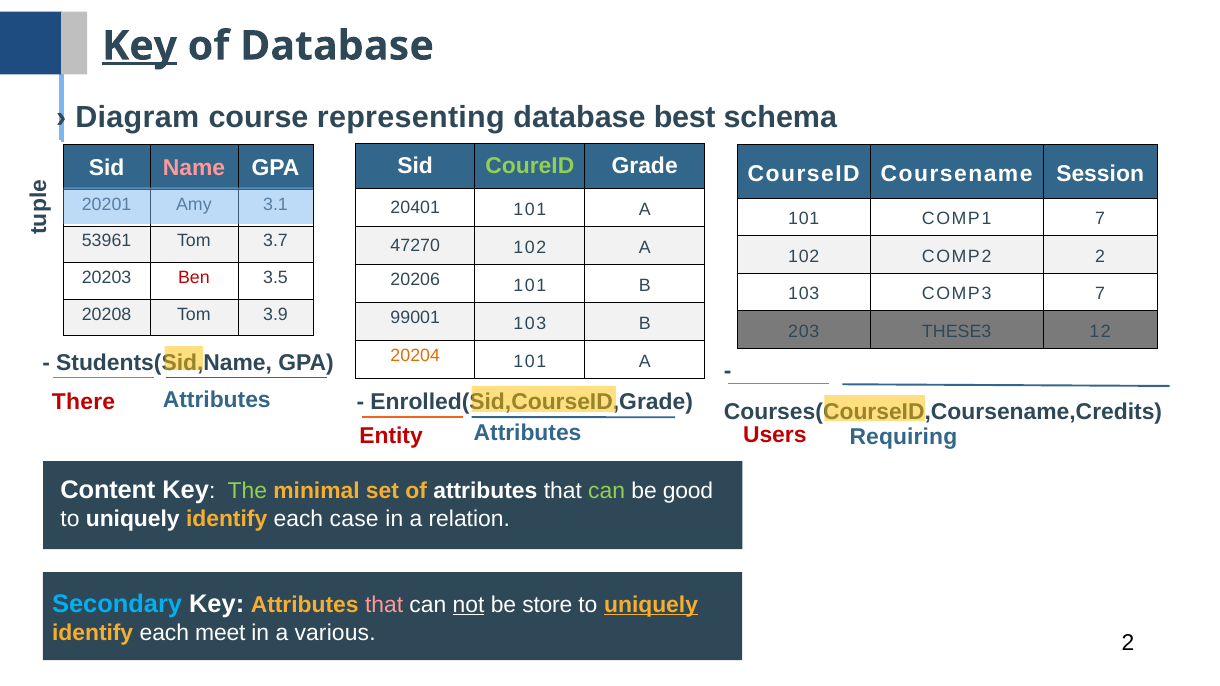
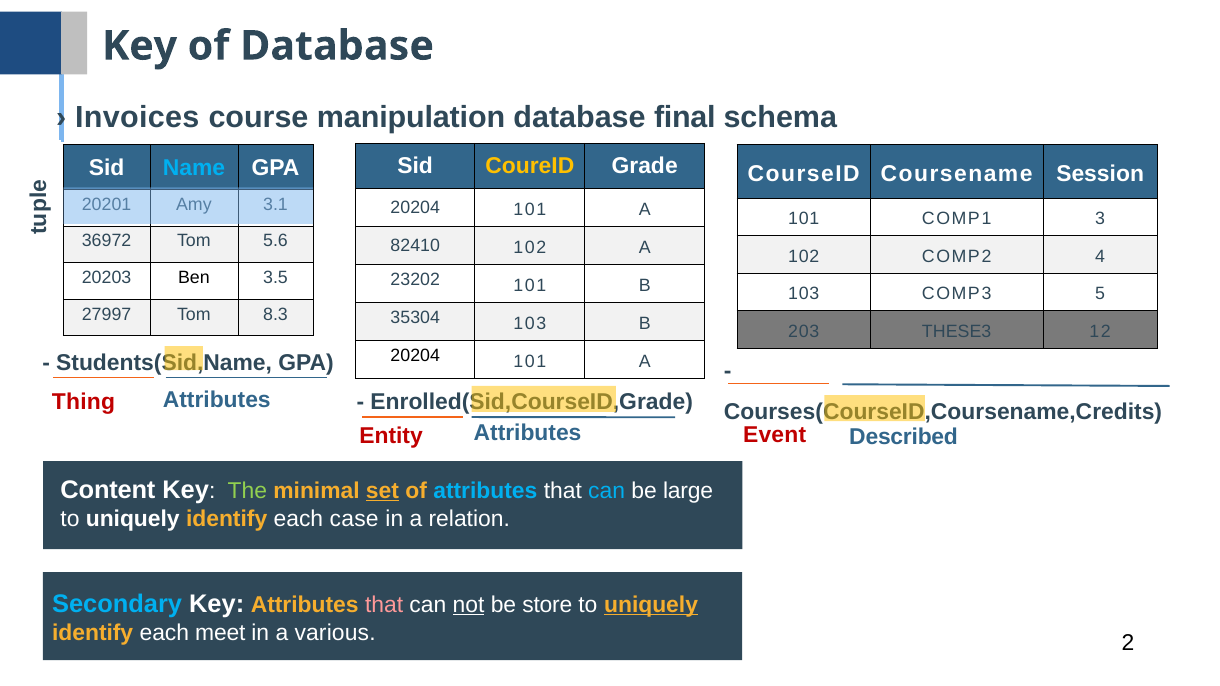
Key underline: present -> none (140, 46)
Diagram: Diagram -> Invoices (137, 118)
representing: representing -> manipulation (411, 118)
best: best -> final (685, 118)
CoureID colour: light green -> yellow (530, 166)
Name colour: pink -> light blue (194, 168)
20401: 20401 -> 20204 (415, 208)
COMP1 7: 7 -> 3 (1100, 219)
53961: 53961 -> 36972 (107, 241)
3.7: 3.7 -> 5.6 (275, 241)
47270: 47270 -> 82410 (415, 246)
COMP2 2: 2 -> 4 (1100, 257)
Ben colour: red -> black (194, 278)
20206: 20206 -> 23202 (415, 280)
COMP3 7: 7 -> 5 (1100, 294)
20208: 20208 -> 27997 (107, 314)
3.9: 3.9 -> 8.3 (275, 314)
99001: 99001 -> 35304 (415, 317)
20204 colour: orange -> black (415, 355)
There: There -> Thing (84, 402)
Requiring: Requiring -> Described (904, 437)
Users: Users -> Event (775, 435)
set underline: none -> present (382, 491)
attributes colour: white -> light blue (485, 491)
can colour: light green -> light blue (607, 491)
good: good -> large (688, 491)
